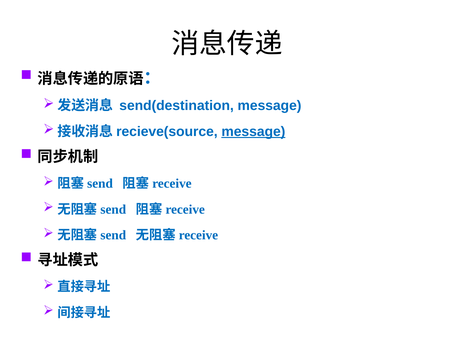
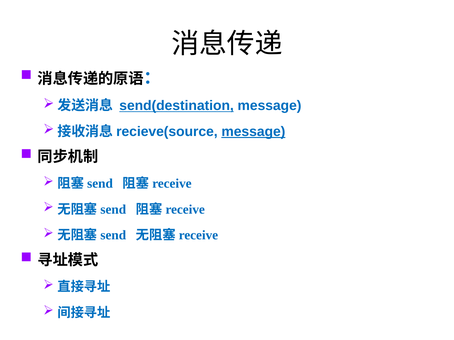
send(destination underline: none -> present (177, 106)
